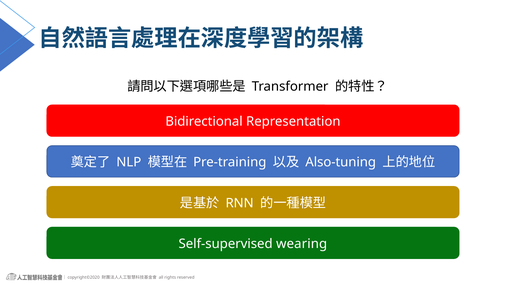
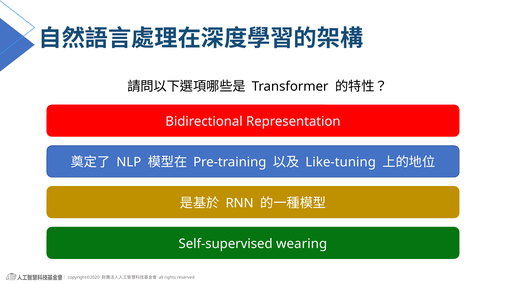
Also-tuning: Also-tuning -> Like-tuning (341, 163)
